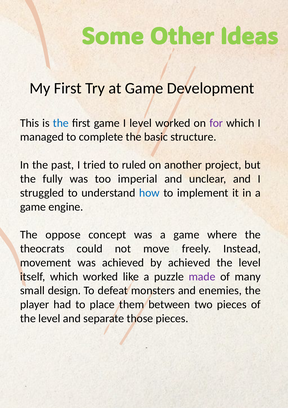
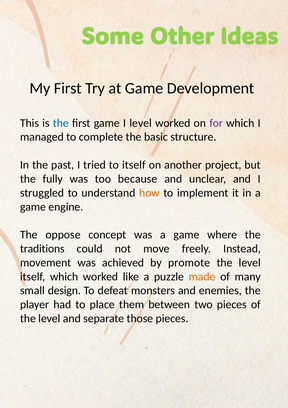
to ruled: ruled -> itself (134, 165)
imperial: imperial -> because (138, 179)
how colour: blue -> orange (149, 192)
theocrats: theocrats -> traditions (42, 248)
by achieved: achieved -> promote (189, 262)
made colour: purple -> orange (202, 276)
